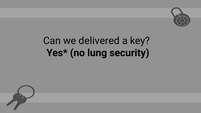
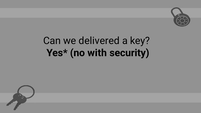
lung: lung -> with (97, 53)
